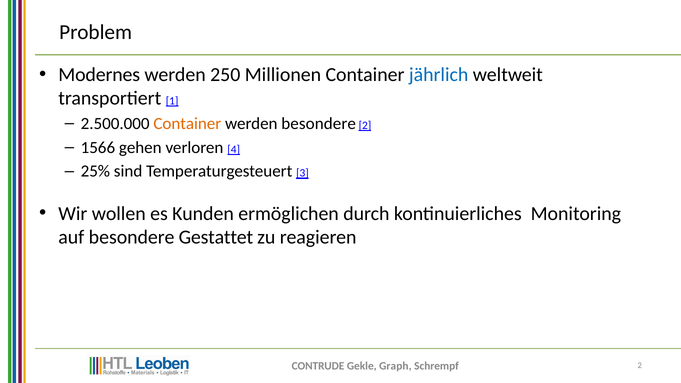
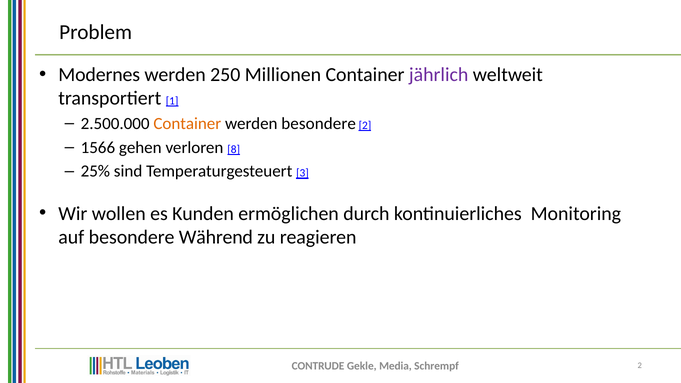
jährlich colour: blue -> purple (439, 75)
4: 4 -> 8 (234, 149)
Gestattet: Gestattet -> Während (216, 237)
Graph: Graph -> Media (395, 366)
